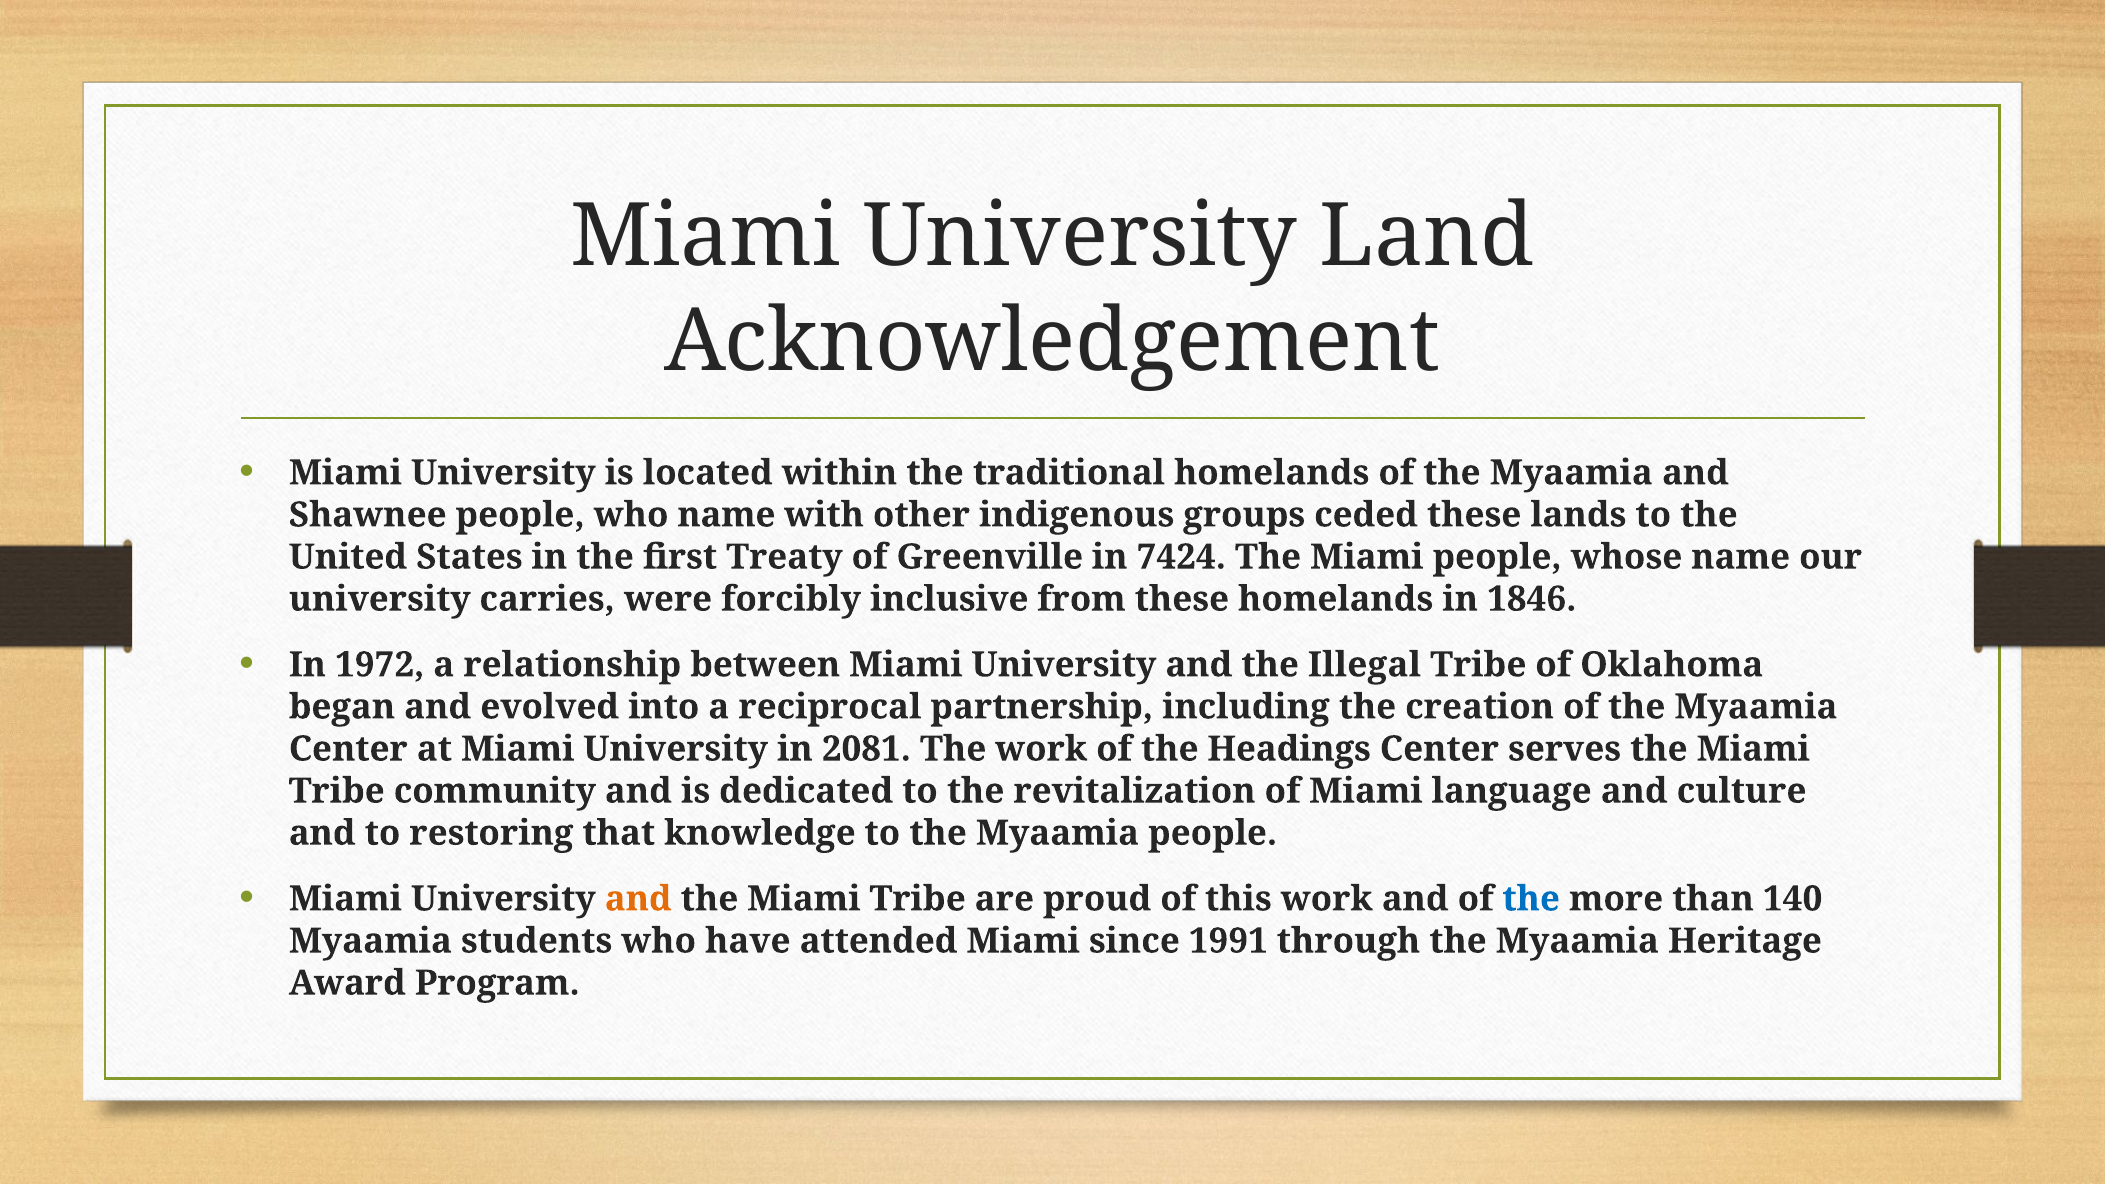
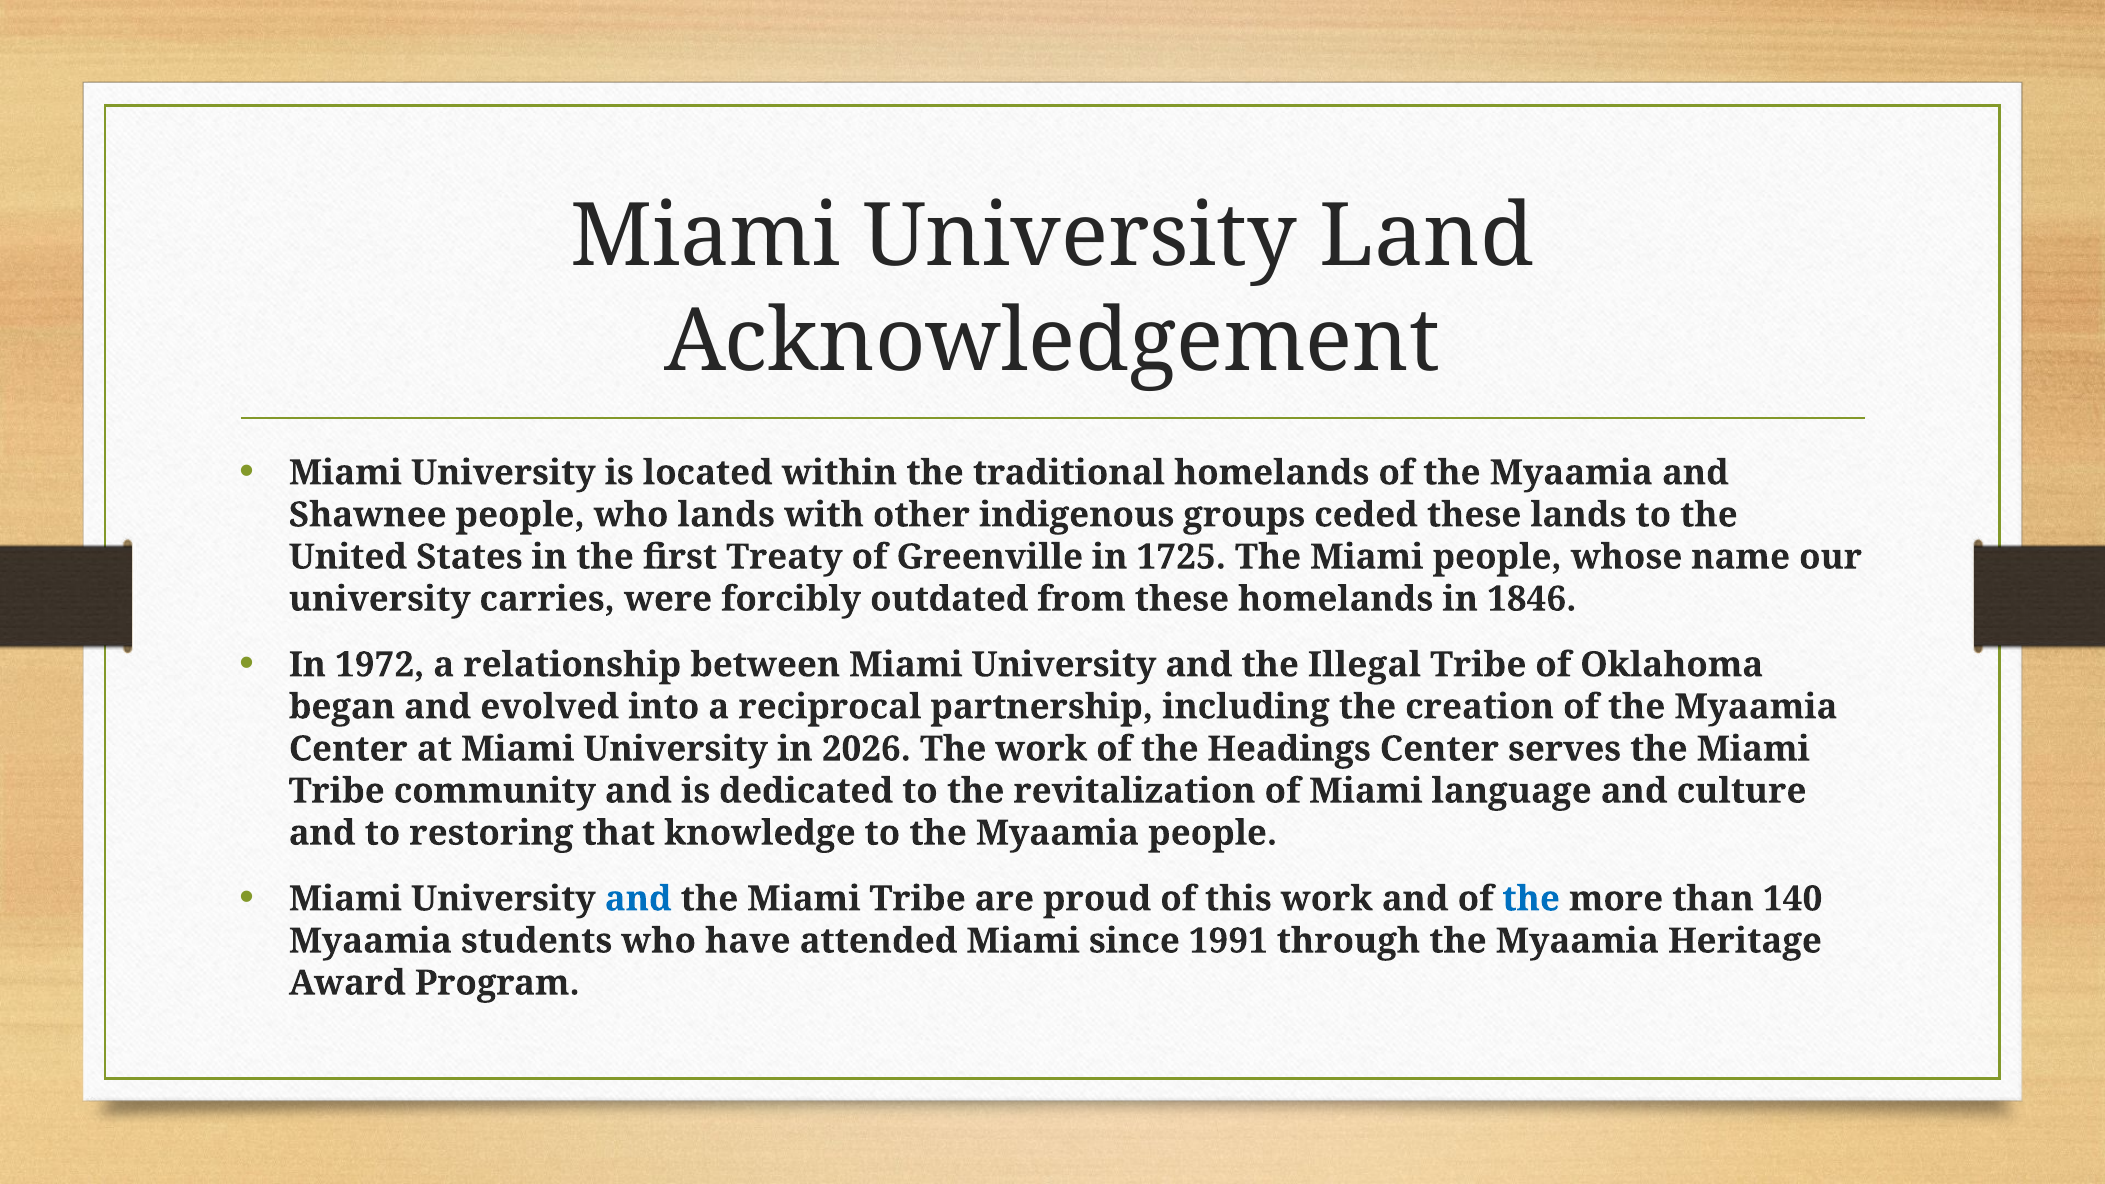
who name: name -> lands (726, 515)
7424: 7424 -> 1725 (1181, 557)
inclusive: inclusive -> outdated (949, 599)
2081: 2081 -> 2026 (866, 749)
and colour: orange -> blue (638, 899)
